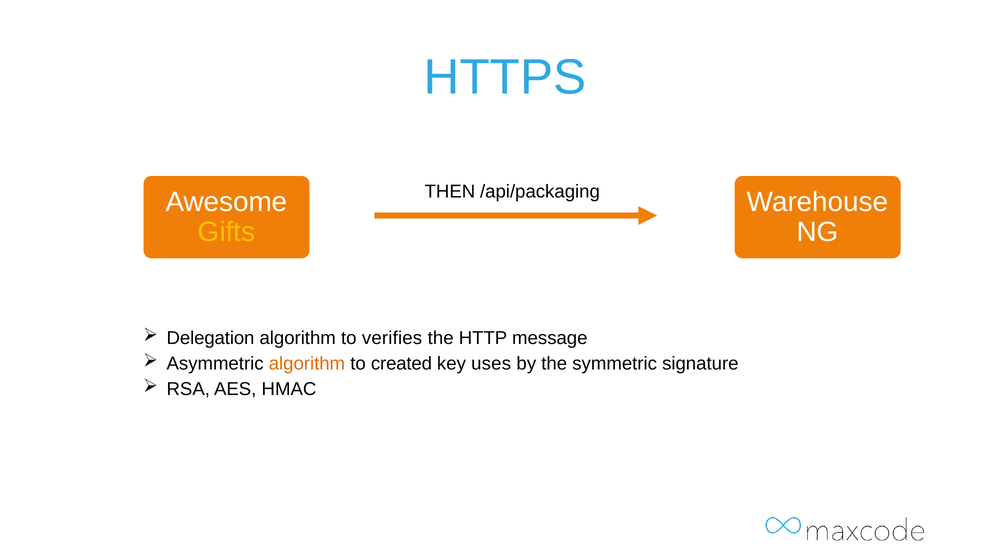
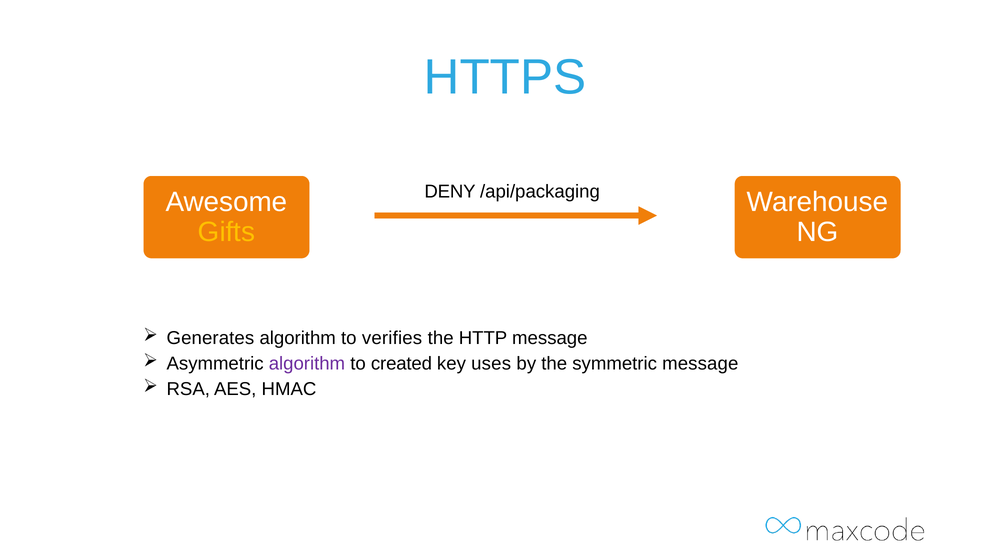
THEN: THEN -> DENY (450, 191)
Delegation: Delegation -> Generates (210, 338)
algorithm colour: orange -> purple (307, 364)
symmetric signature: signature -> message (700, 364)
